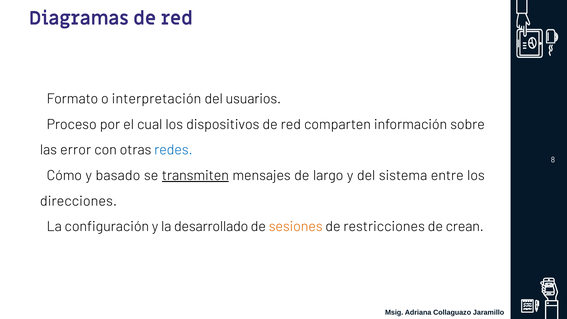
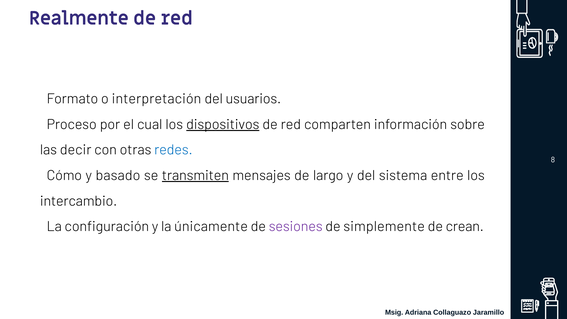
Diagramas: Diagramas -> Realmente (79, 18)
dispositivos underline: none -> present (223, 124)
error: error -> decir (76, 150)
direcciones: direcciones -> intercambio (79, 201)
desarrollado: desarrollado -> únicamente (211, 226)
sesiones colour: orange -> purple (296, 226)
restricciones: restricciones -> simplemente (384, 226)
